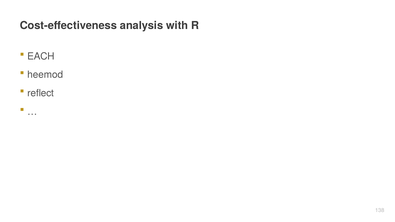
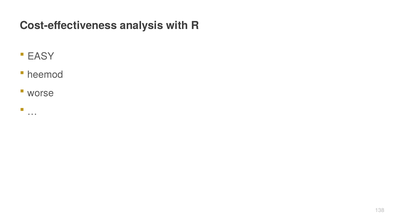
EACH: EACH -> EASY (41, 56)
reflect: reflect -> worse (41, 93)
